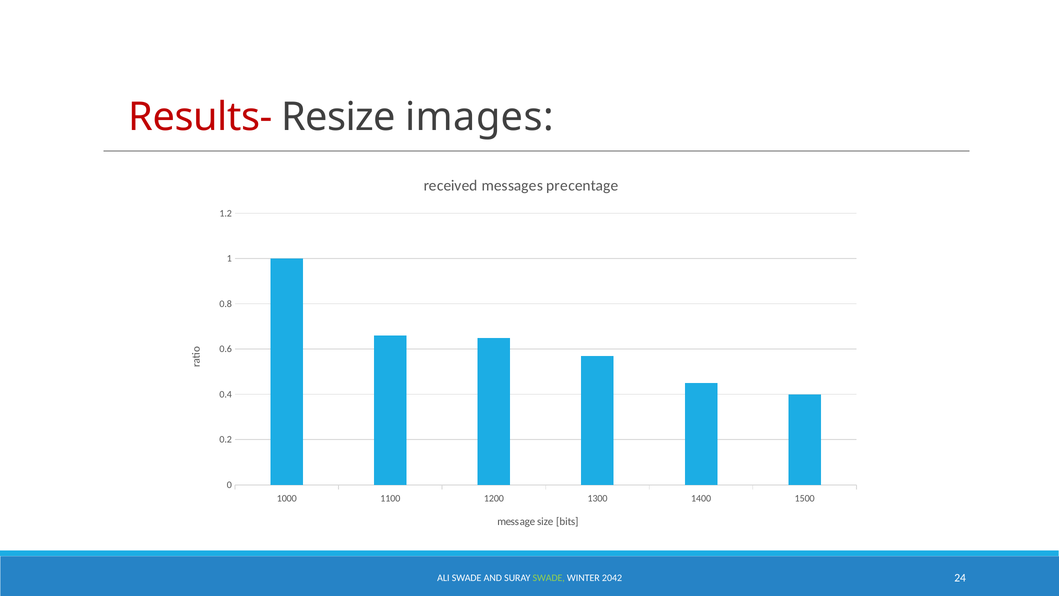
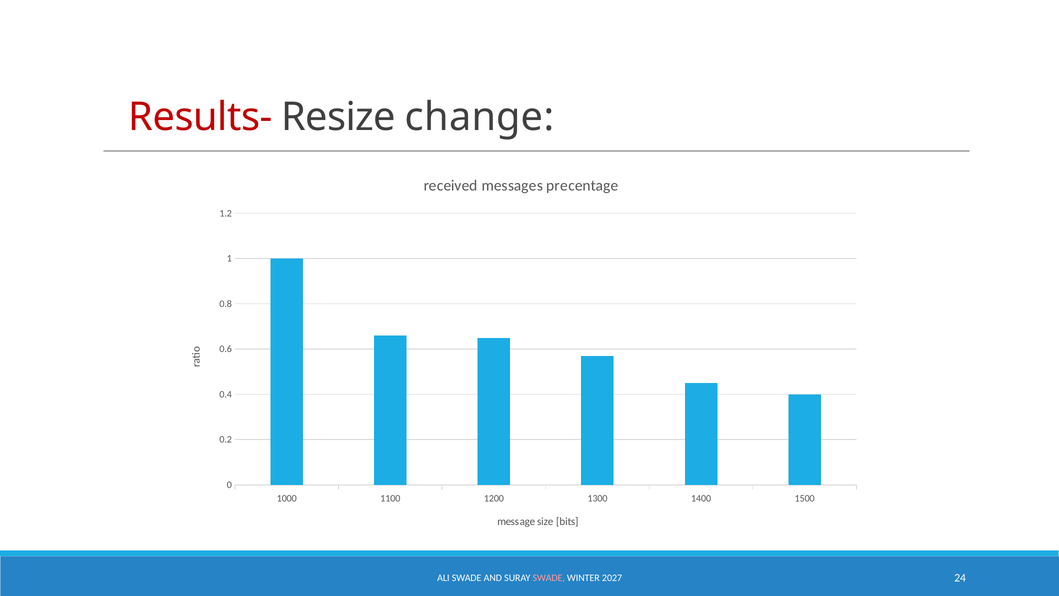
images: images -> change (480, 117)
SWADE colour: light green -> pink (549, 578)
2042: 2042 -> 2027 (612, 578)
